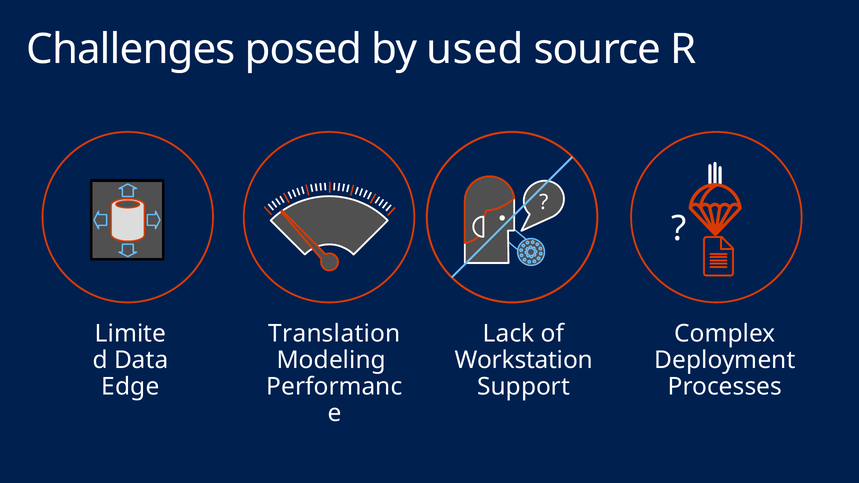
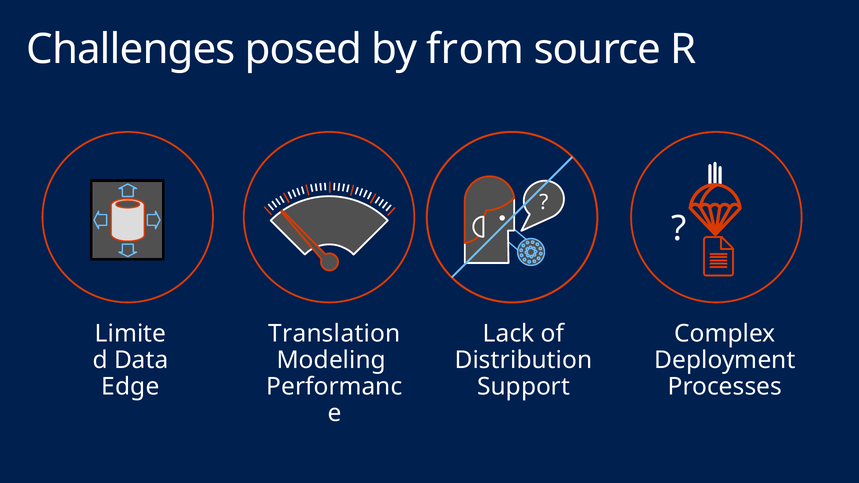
used: used -> from (475, 49)
Workstation: Workstation -> Distribution (524, 360)
